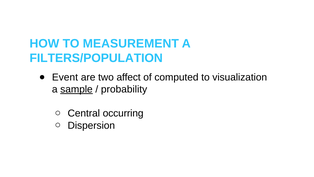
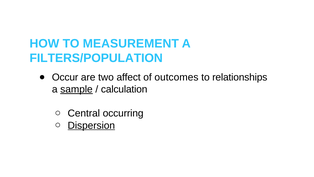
Event: Event -> Occur (65, 77)
computed: computed -> outcomes (176, 77)
visualization: visualization -> relationships (240, 77)
probability: probability -> calculation (124, 89)
Dispersion underline: none -> present (91, 125)
